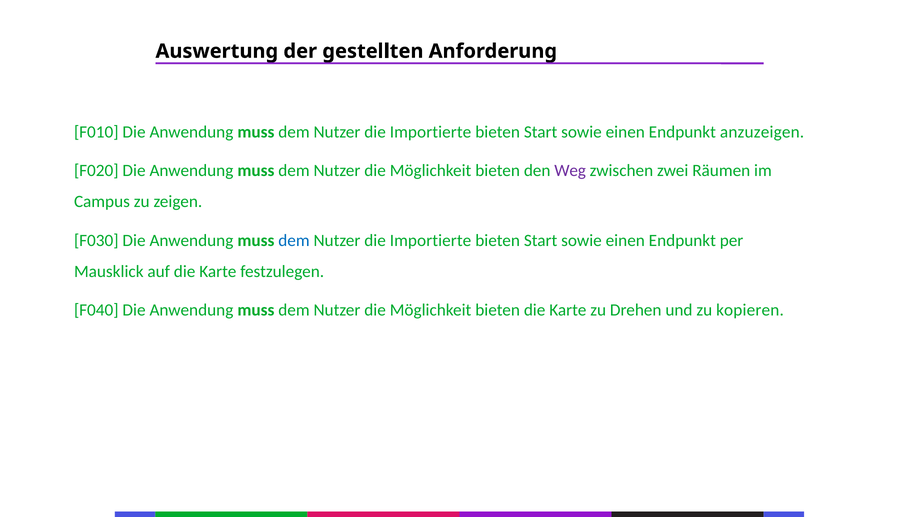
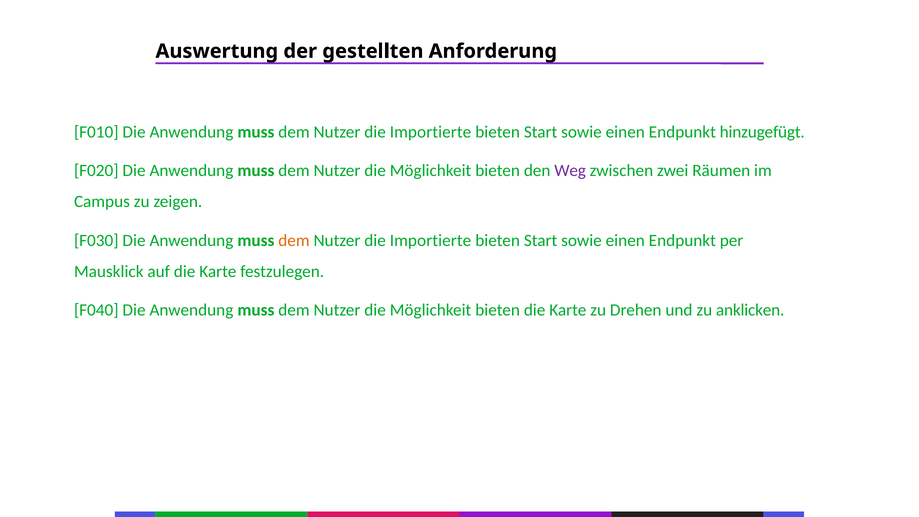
anzuzeigen: anzuzeigen -> hinzugefügt (762, 132)
dem colour: blue -> orange (294, 240)
kopieren: kopieren -> anklicken (750, 310)
